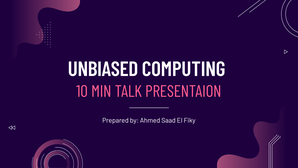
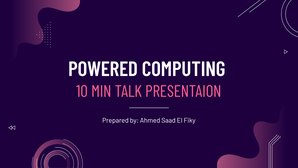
UNBIASED: UNBIASED -> POWERED (103, 69)
